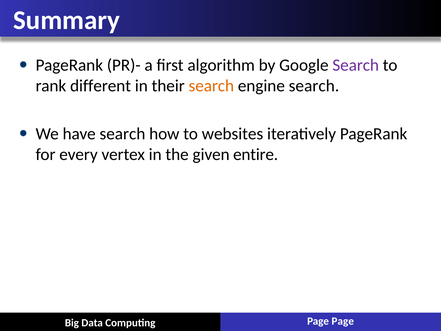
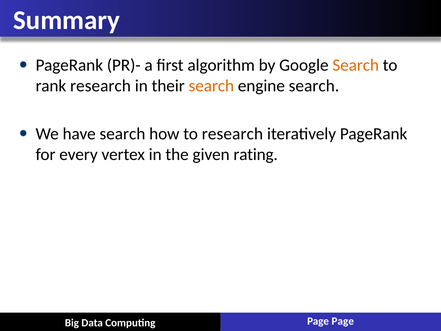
Search colour: purple -> orange (356, 65)
rank different: different -> research (100, 86)
to websites: websites -> research (232, 134)
entire: entire -> rating (256, 154)
